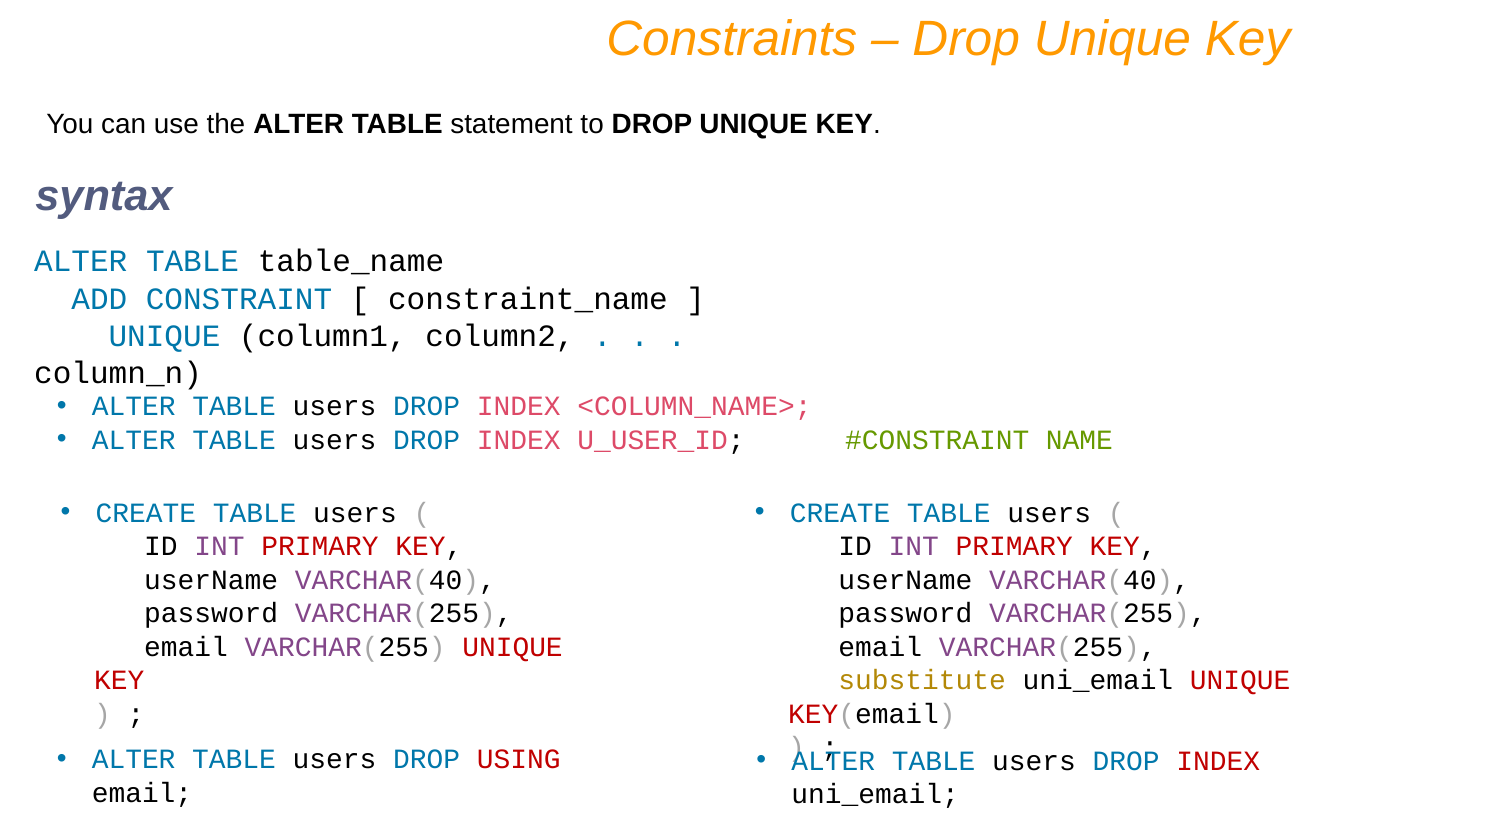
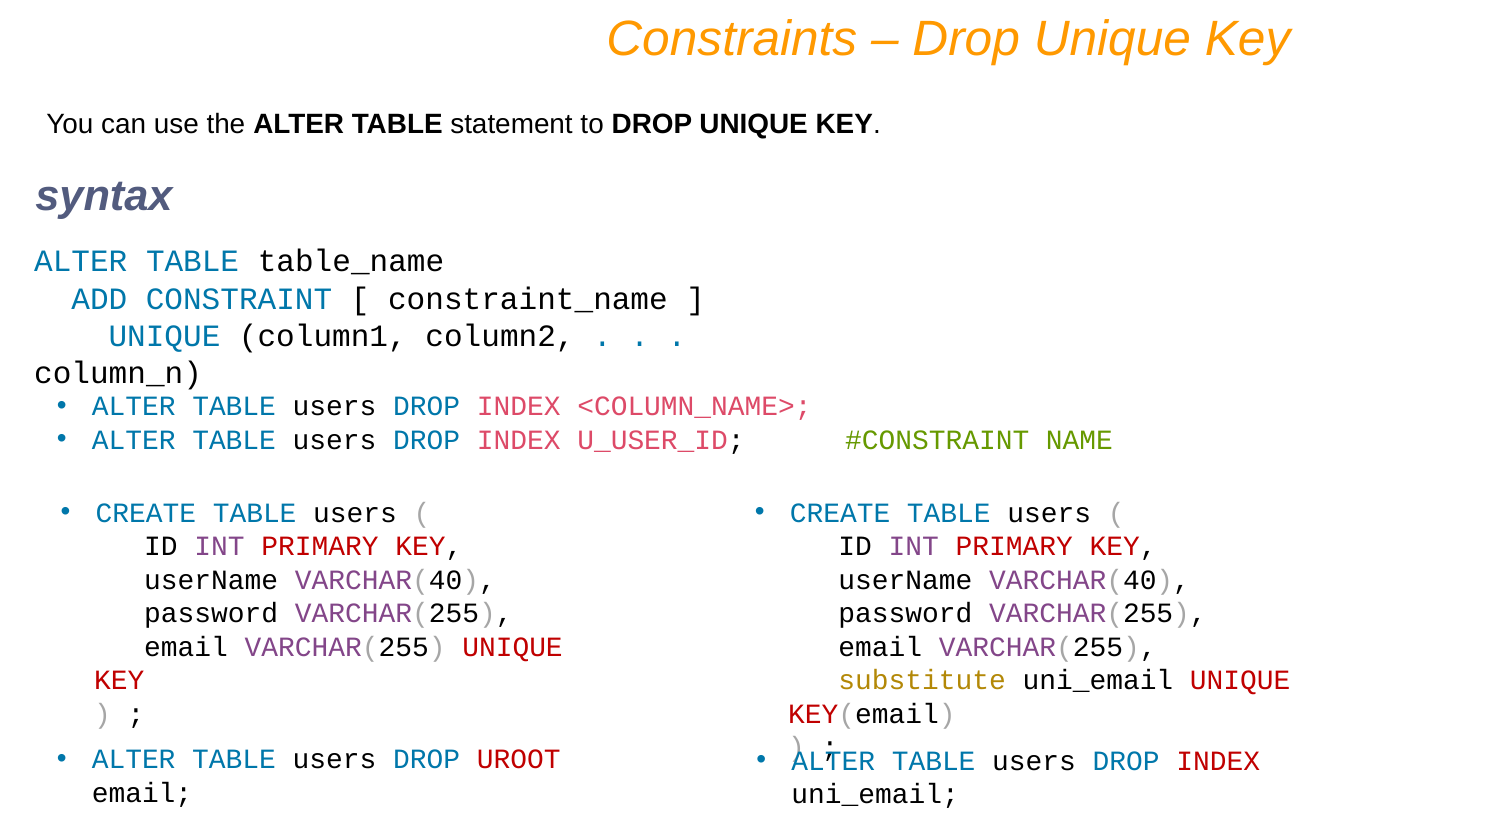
USING: USING -> UROOT (519, 760)
